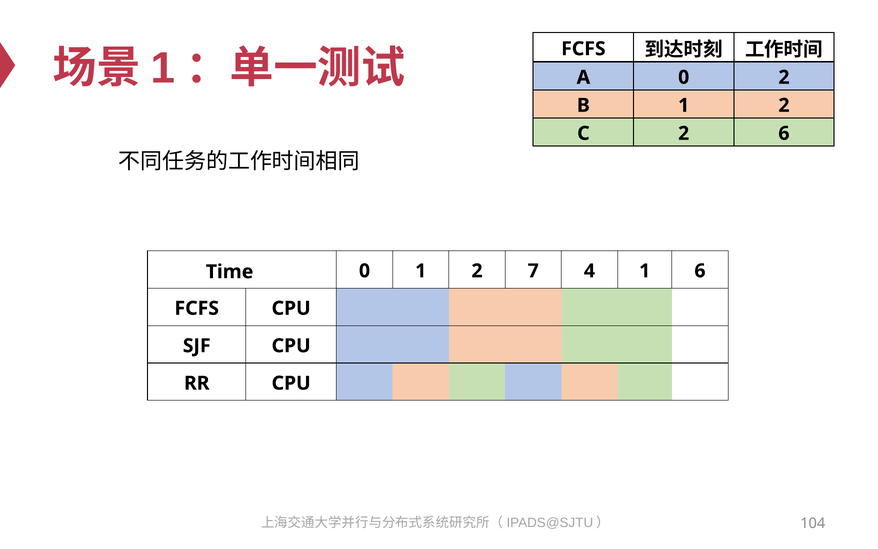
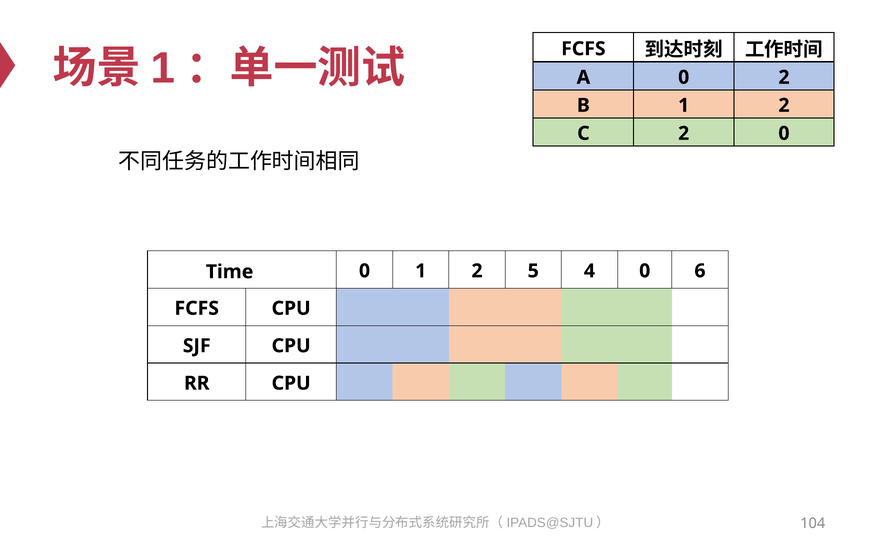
2 6: 6 -> 0 (784, 133)
7: 7 -> 5 (533, 271)
4 1: 1 -> 0 (645, 271)
